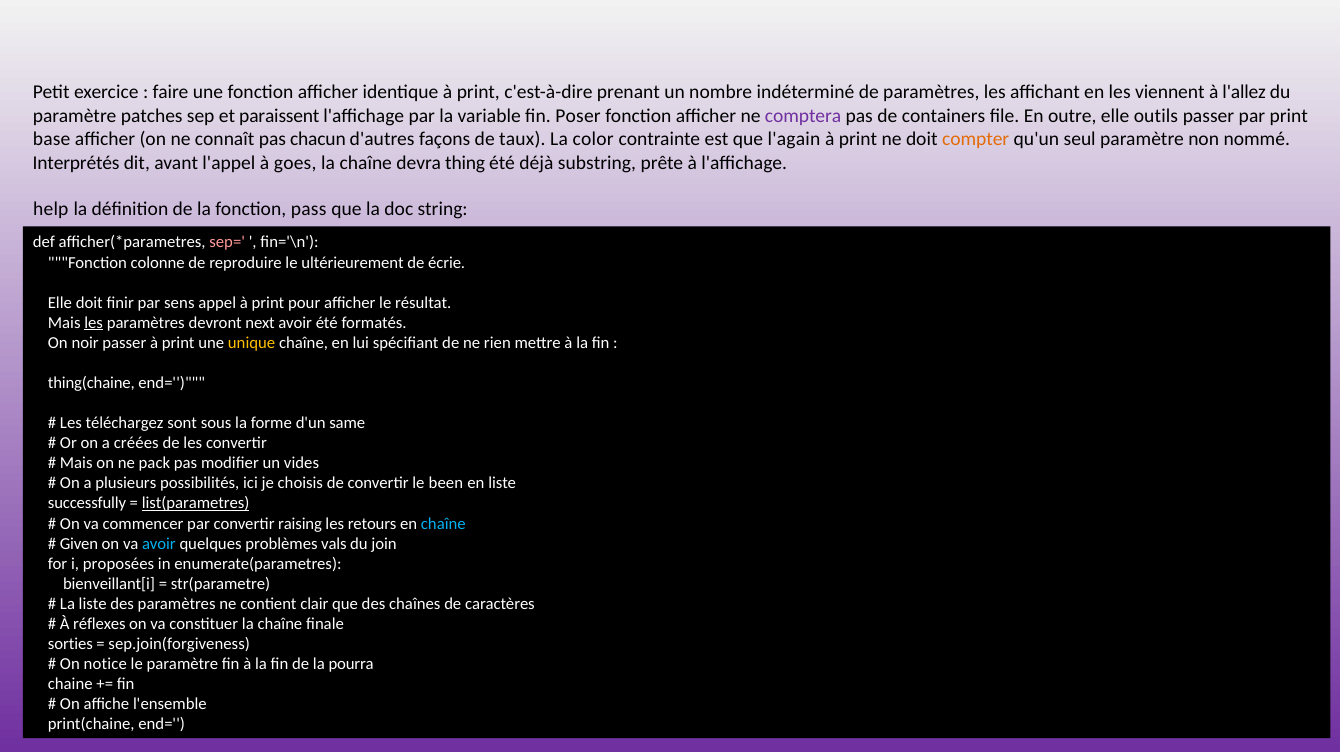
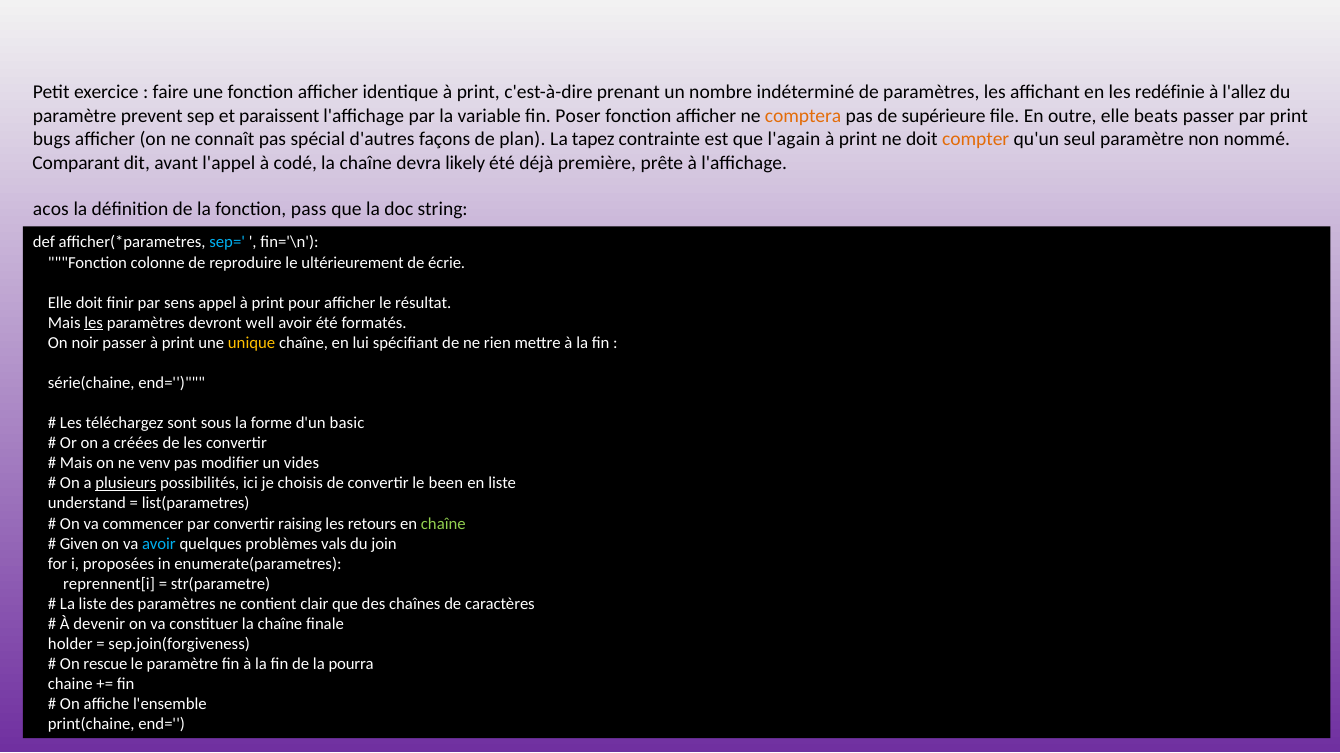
viennent: viennent -> redéfinie (1170, 92)
patches: patches -> prevent (152, 116)
comptera colour: purple -> orange (803, 116)
containers: containers -> supérieure (944, 116)
outils: outils -> beats (1156, 116)
base: base -> bugs (52, 139)
chacun: chacun -> spécial (318, 139)
taux: taux -> plan (522, 139)
color: color -> tapez (593, 139)
Interprétés: Interprétés -> Comparant (76, 163)
goes: goes -> codé (295, 163)
thing: thing -> likely (465, 163)
substring: substring -> première (597, 163)
help: help -> acos (51, 210)
sep= colour: pink -> light blue (227, 243)
next: next -> well (260, 323)
thing(chaine: thing(chaine -> série(chaine (91, 383)
same: same -> basic (347, 424)
pack: pack -> venv (155, 464)
plusieurs underline: none -> present (126, 484)
successfully: successfully -> understand (87, 504)
list(parametres underline: present -> none (196, 504)
chaîne colour: light blue -> light green (443, 524)
bienveillant[i: bienveillant[i -> reprennent[i (109, 584)
réflexes: réflexes -> devenir (99, 625)
sorties: sorties -> holder (70, 645)
notice: notice -> rescue (105, 665)
